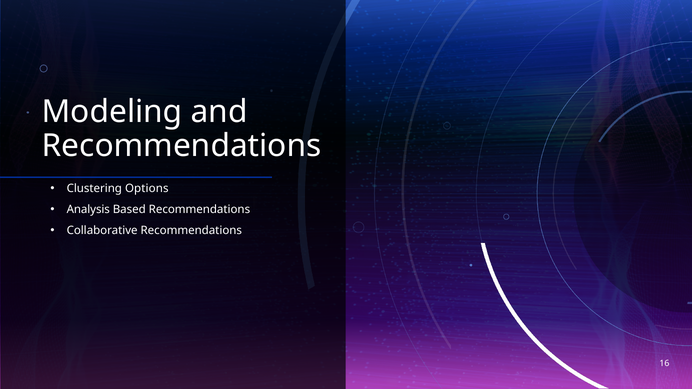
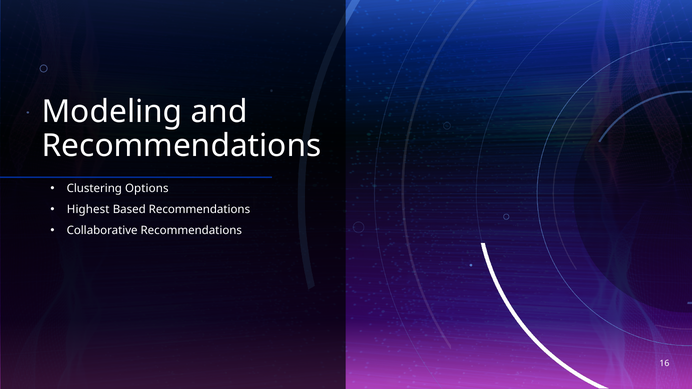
Analysis: Analysis -> Highest (88, 210)
